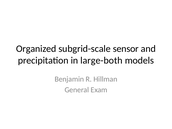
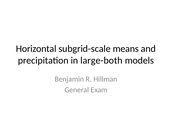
Organized: Organized -> Horizontal (36, 49)
sensor: sensor -> means (126, 49)
